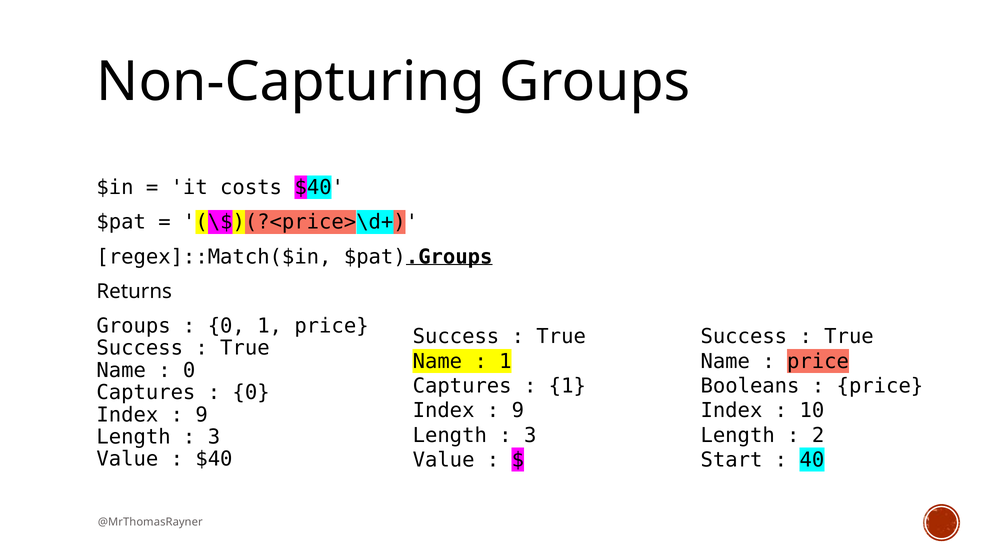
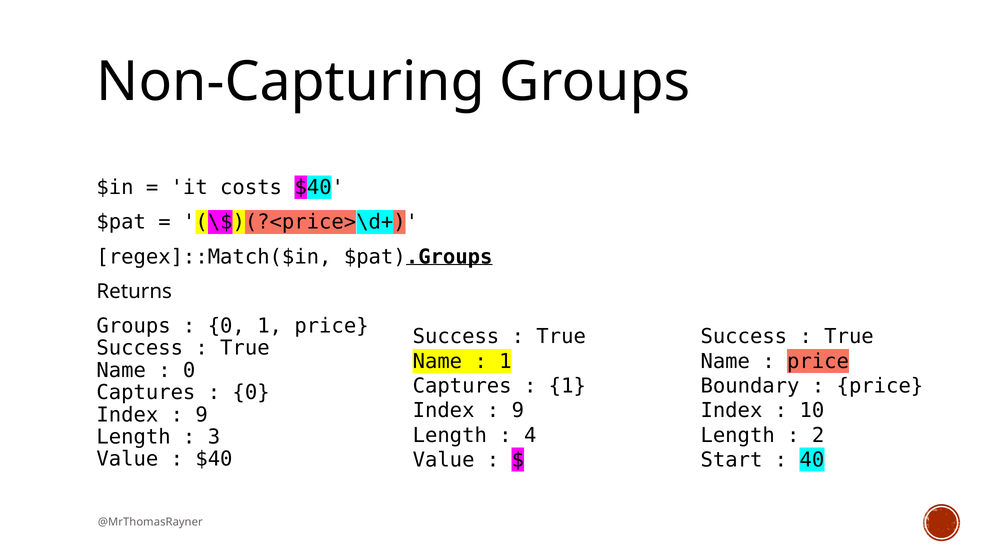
Booleans: Booleans -> Boundary (750, 386)
3: 3 -> 4 (530, 435)
